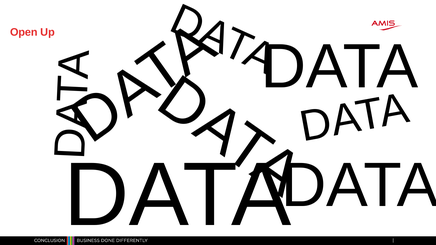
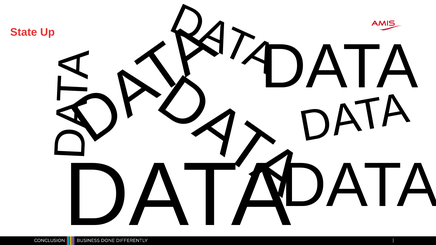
Open: Open -> State (24, 32)
